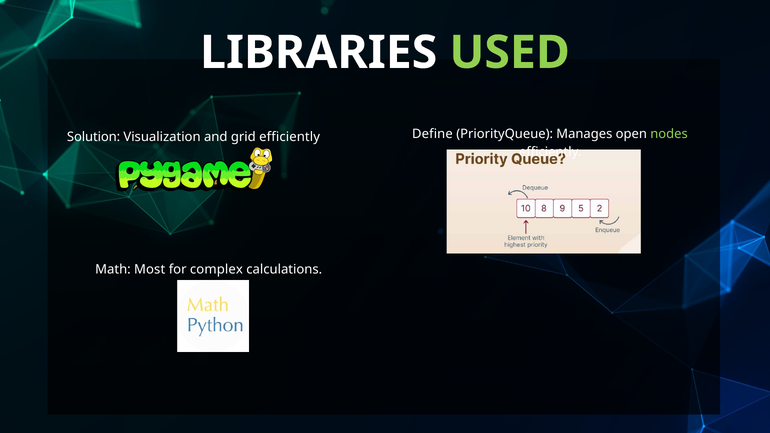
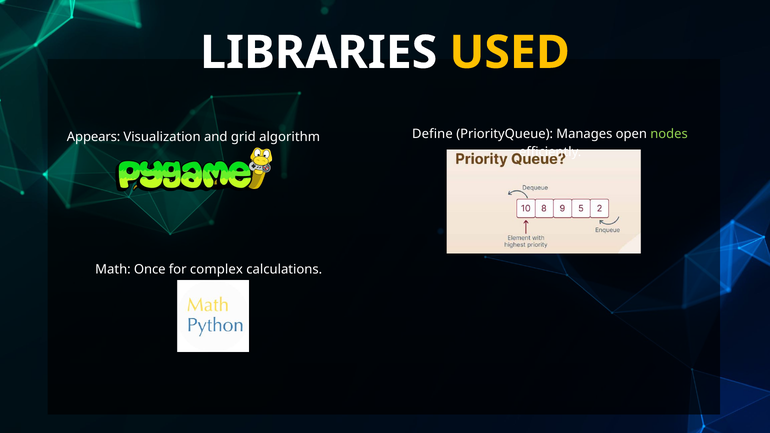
USED colour: light green -> yellow (510, 53)
Solution: Solution -> Appears (94, 137)
grid efficiently: efficiently -> algorithm (290, 137)
Most: Most -> Once (150, 270)
